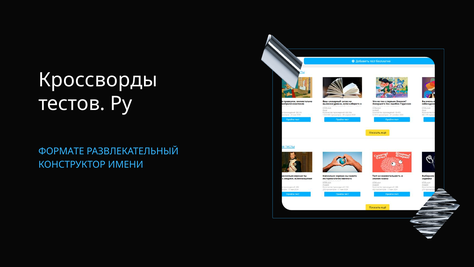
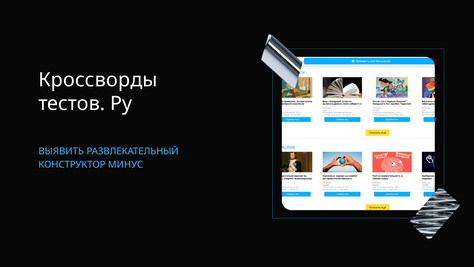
ФОРМАТЕ: ФОРМАТЕ -> ВЫЯВИТЬ (61, 151)
ИМЕНИ: ИМЕНИ -> МИНУС (126, 165)
